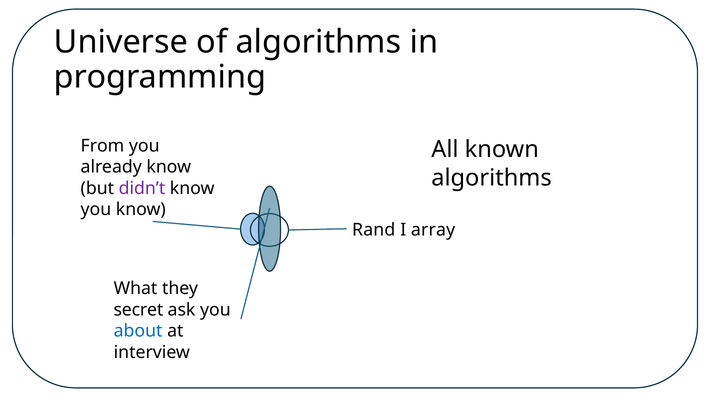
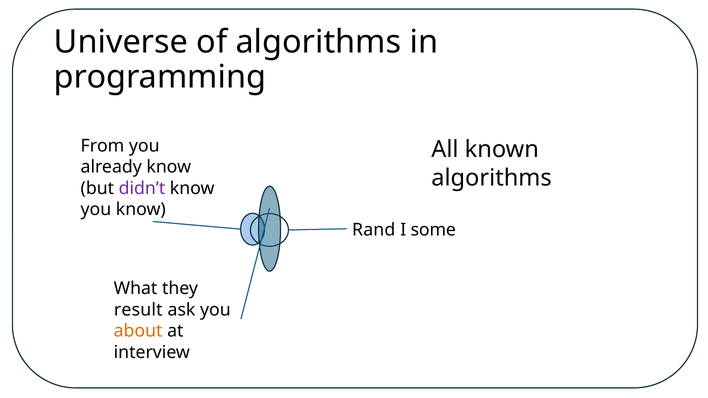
array: array -> some (433, 230)
secret: secret -> result (138, 310)
about colour: blue -> orange (138, 331)
